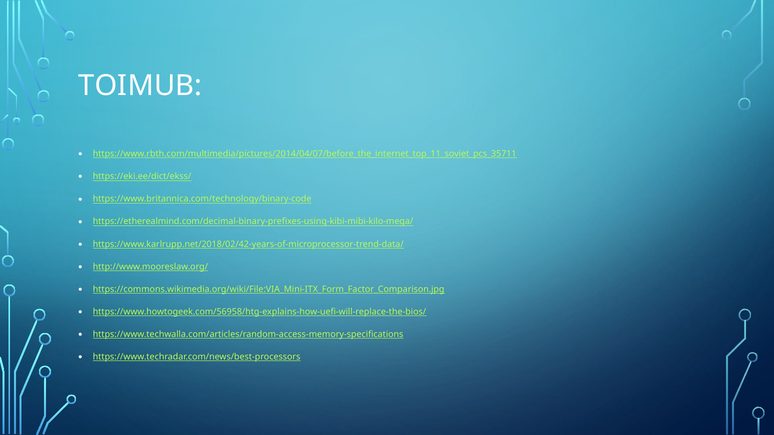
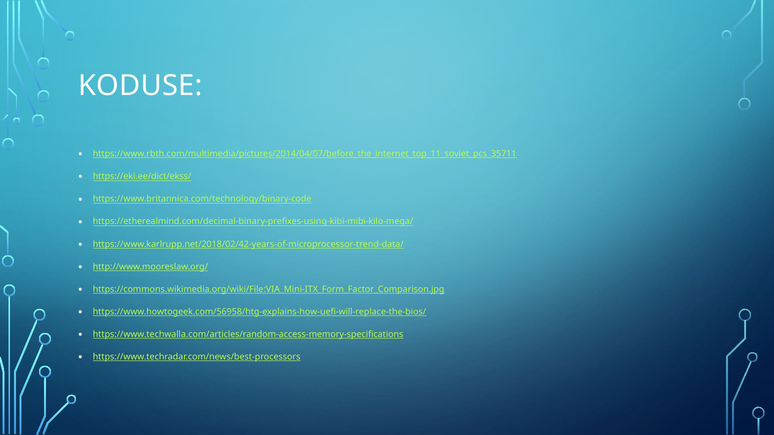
TOIMUB: TOIMUB -> KODUSE (140, 86)
